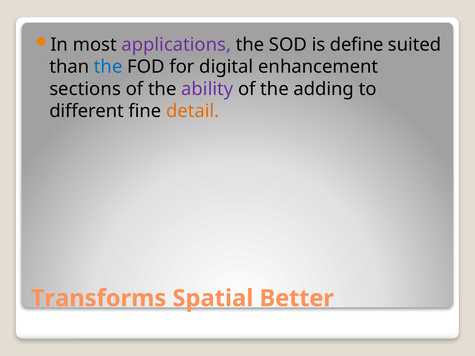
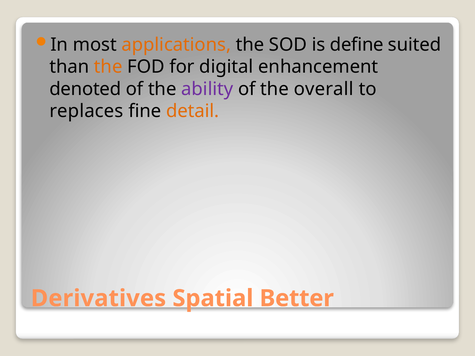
applications colour: purple -> orange (176, 45)
the colour: blue -> orange (108, 67)
sections: sections -> denoted (85, 89)
adding: adding -> overall (324, 89)
different: different -> replaces (86, 111)
Transforms: Transforms -> Derivatives (98, 299)
